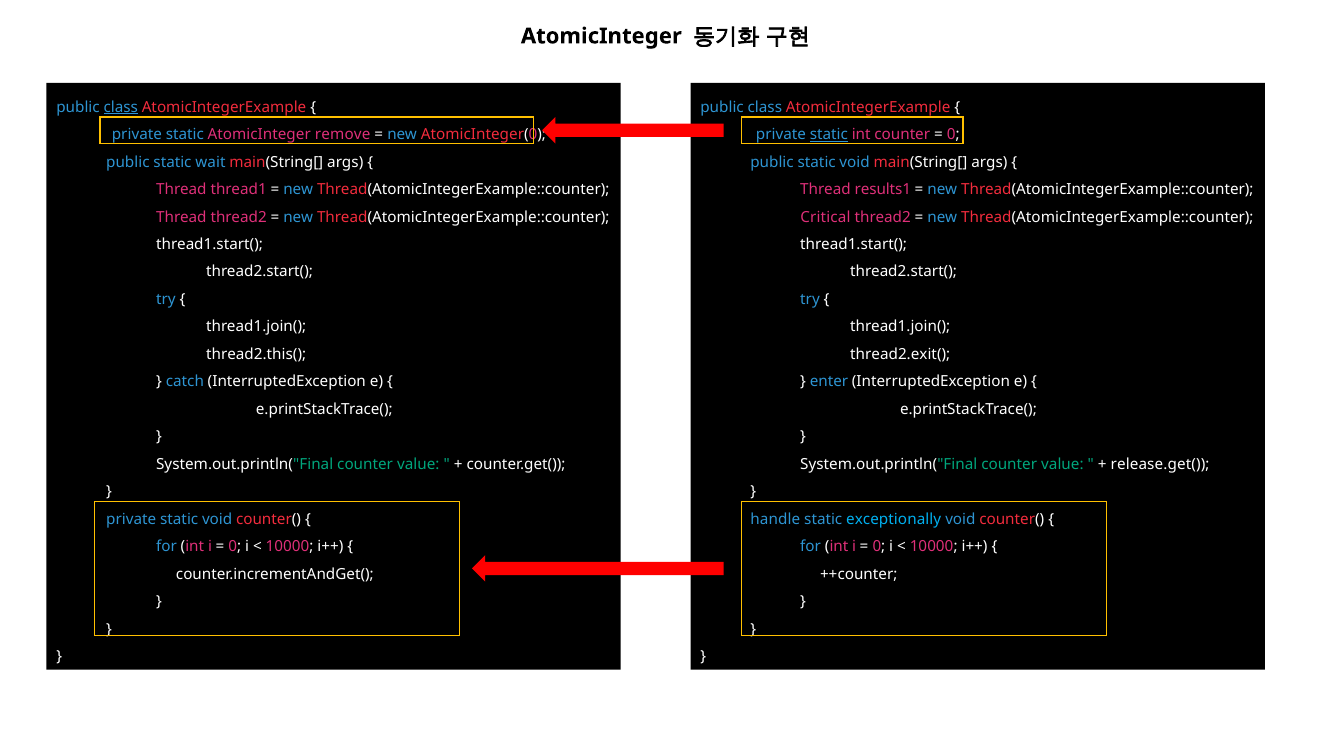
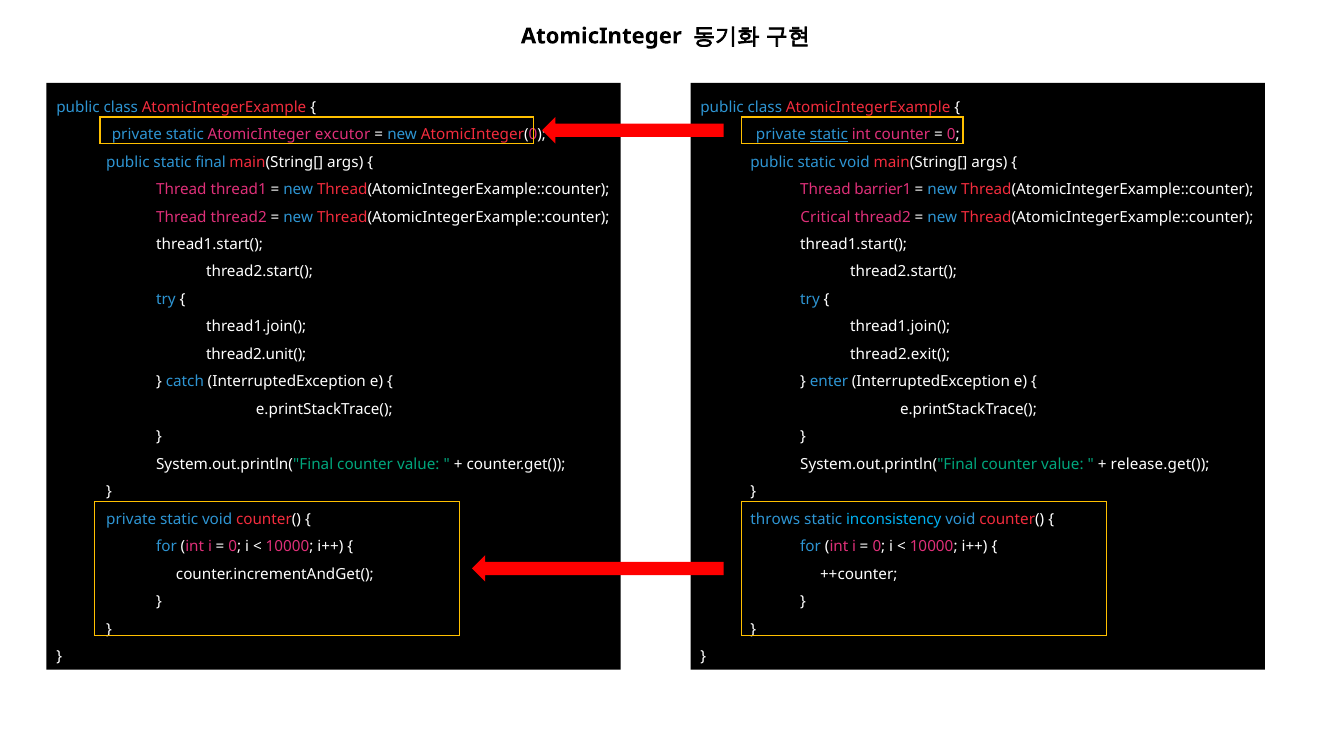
class underline: present -> none (121, 107)
remove: remove -> excutor (343, 134)
wait: wait -> final (211, 162)
results1: results1 -> barrier1 (883, 189)
thread2.this(: thread2.this( -> thread2.unit( (256, 354)
handle: handle -> throws (775, 519)
exceptionally: exceptionally -> inconsistency (894, 519)
